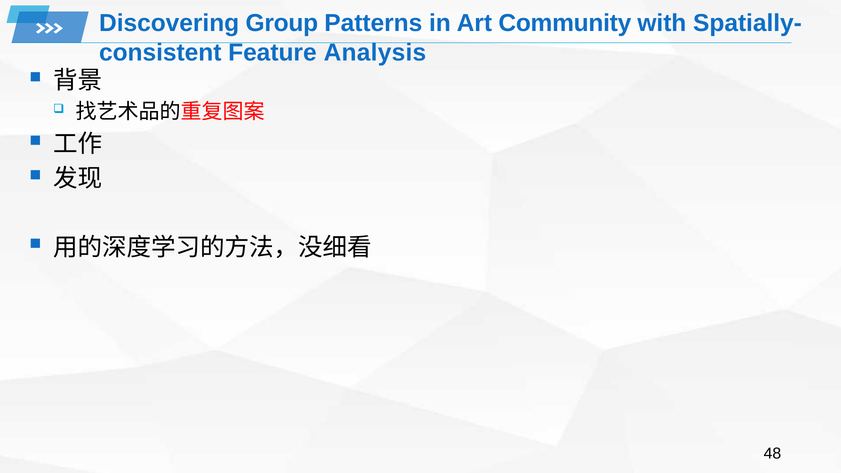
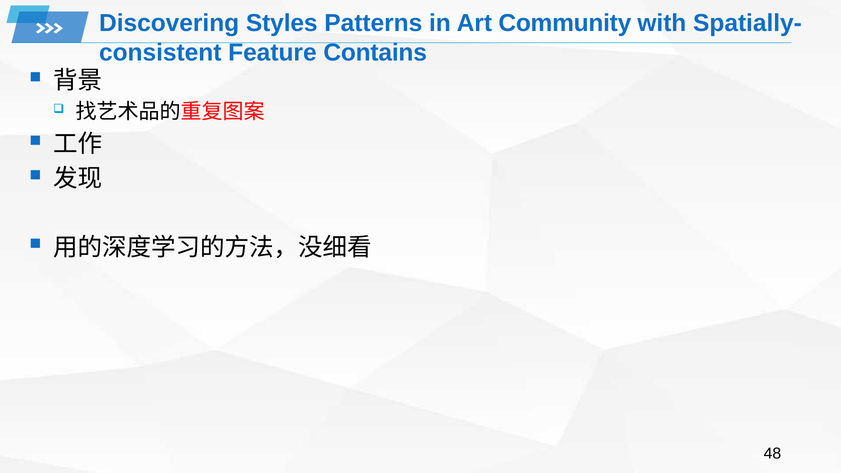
Group: Group -> Styles (282, 23)
Analysis: Analysis -> Contains (375, 53)
